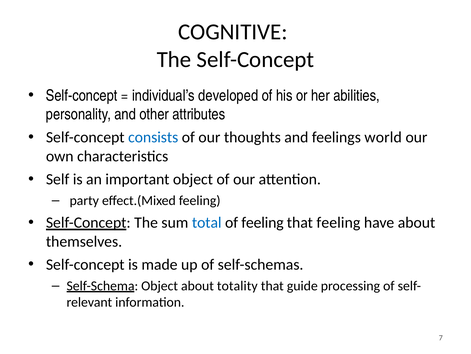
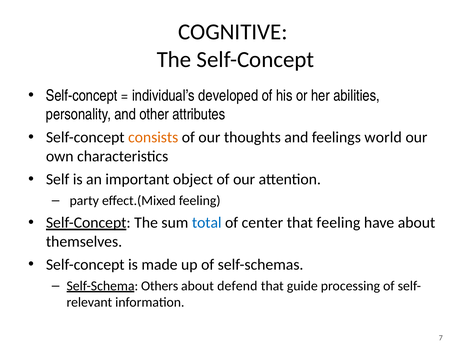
consists colour: blue -> orange (153, 137)
of feeling: feeling -> center (262, 222)
Self-Schema Object: Object -> Others (160, 285)
totality: totality -> defend (237, 285)
